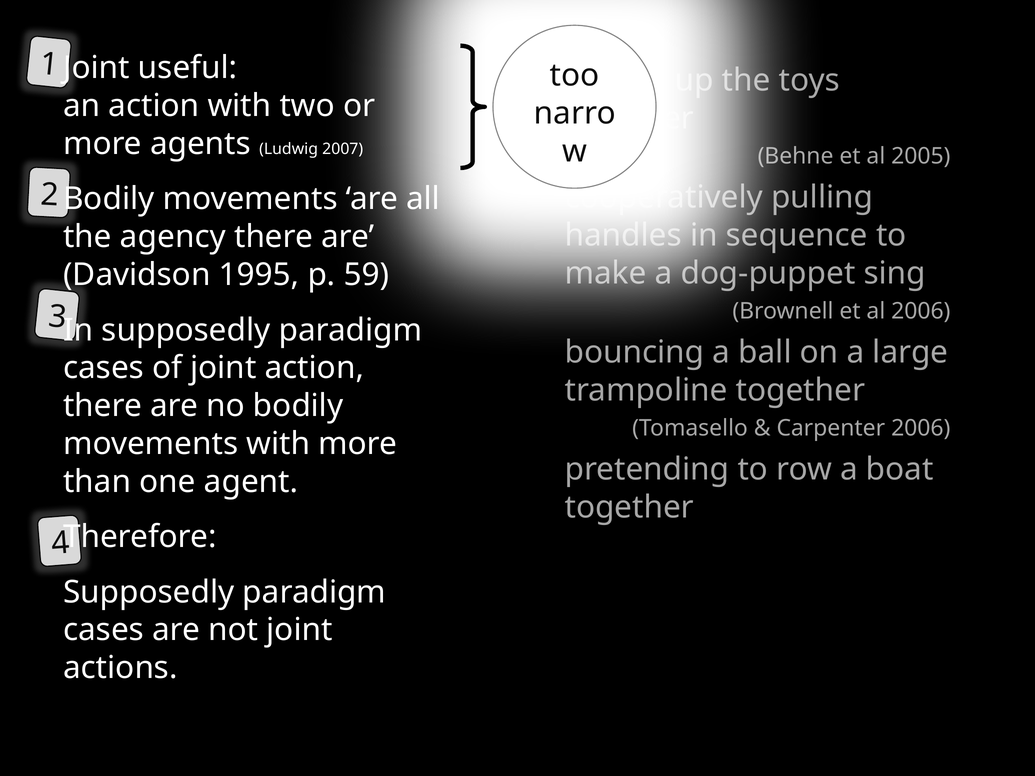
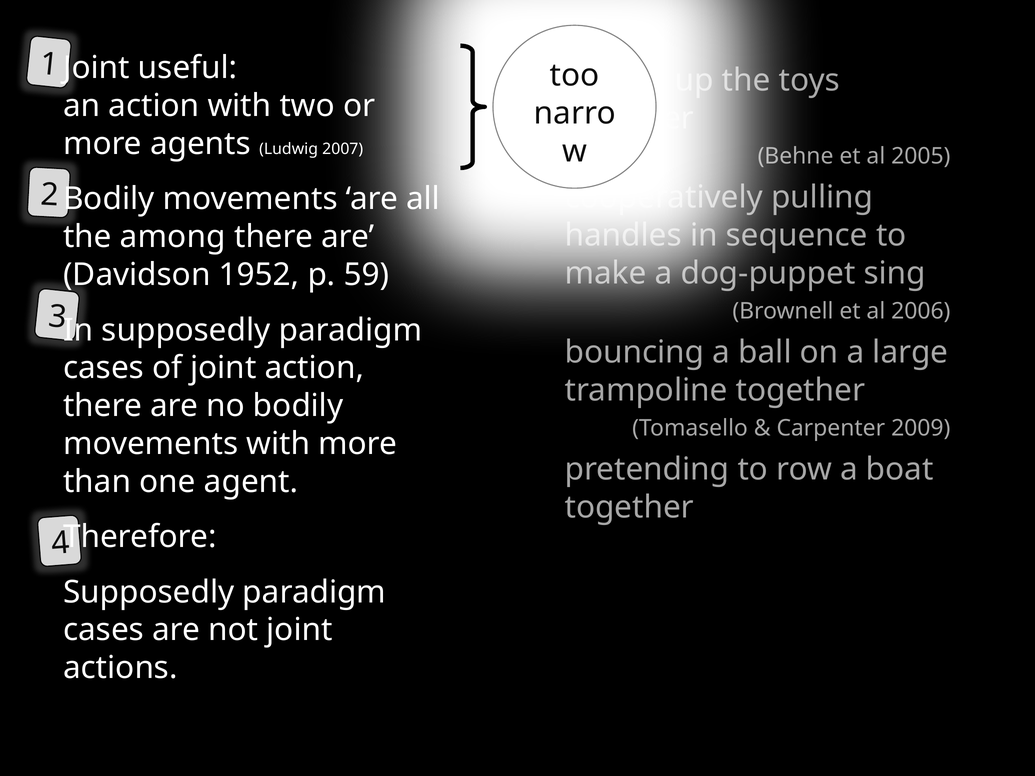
agency: agency -> among (173, 237)
1995: 1995 -> 1952 (259, 275)
Carpenter 2006: 2006 -> 2009 (921, 428)
